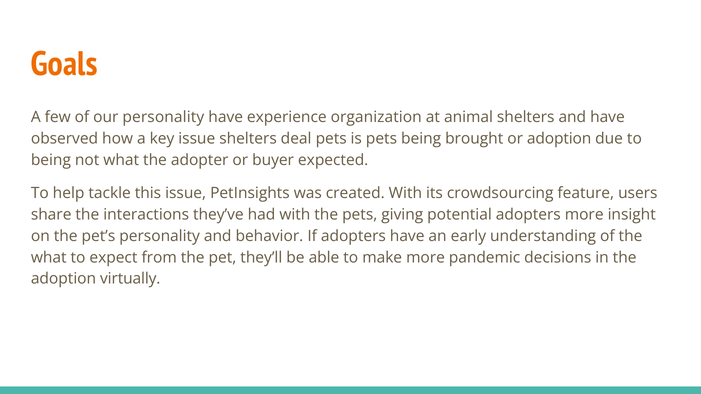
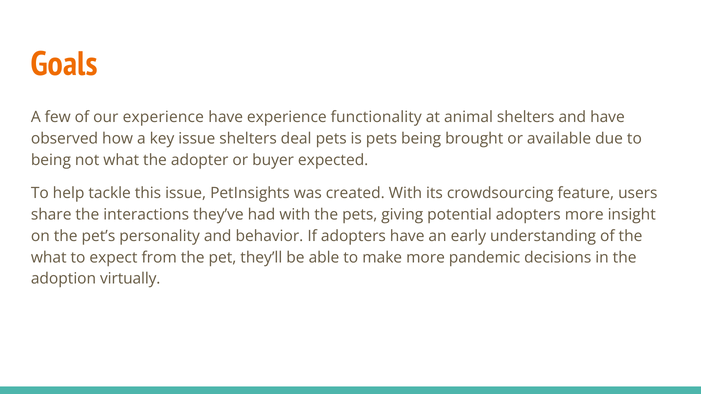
our personality: personality -> experience (163, 117)
organization: organization -> functionality (376, 117)
or adoption: adoption -> available (559, 139)
